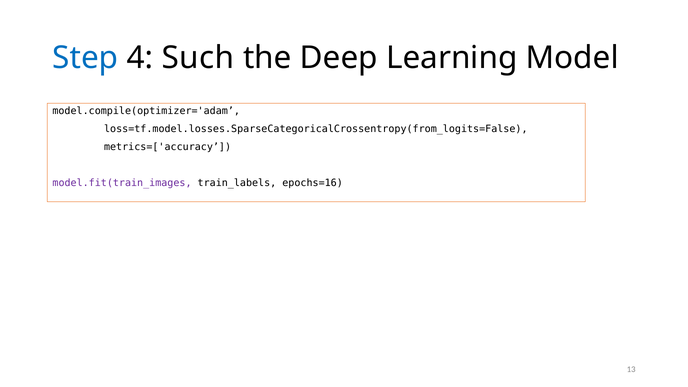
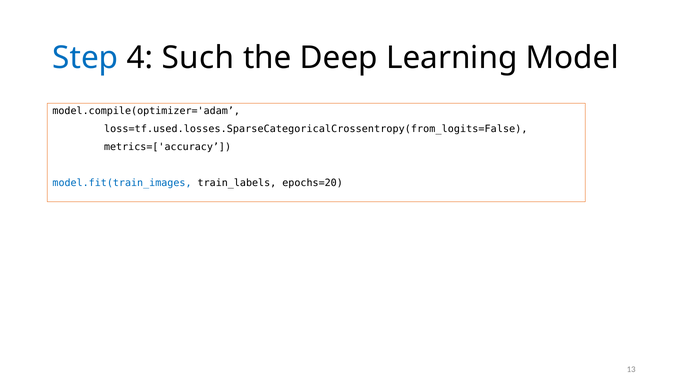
loss=tf.model.losses.SparseCategoricalCrossentropy(from_logits=False: loss=tf.model.losses.SparseCategoricalCrossentropy(from_logits=False -> loss=tf.used.losses.SparseCategoricalCrossentropy(from_logits=False (316, 129)
model.fit(train_images colour: purple -> blue (122, 183)
epochs=16: epochs=16 -> epochs=20 (313, 183)
